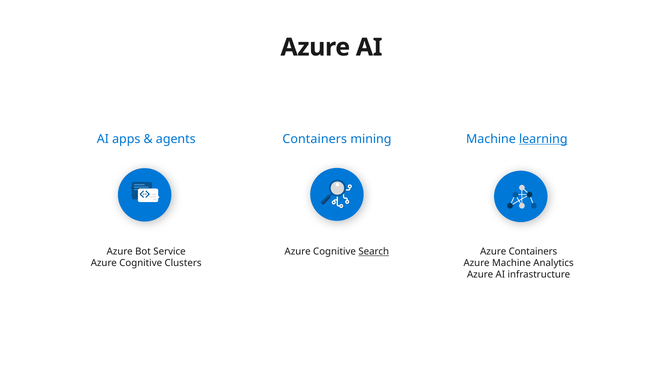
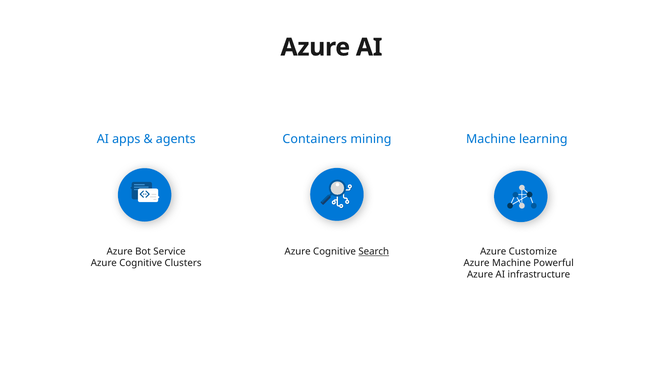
learning underline: present -> none (543, 139)
Azure Containers: Containers -> Customize (533, 251)
Analytics: Analytics -> Powerful (554, 263)
